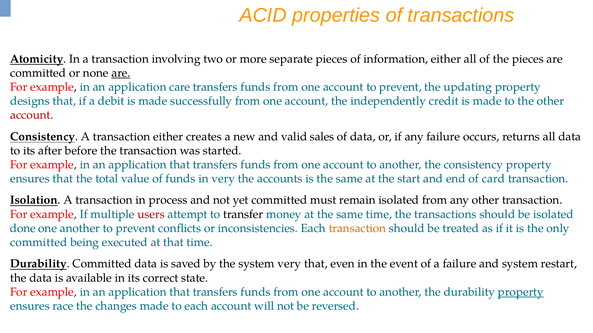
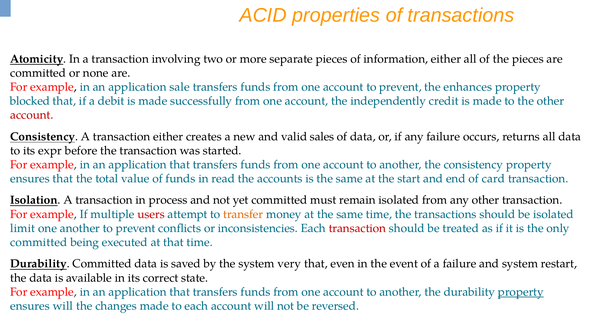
are underline: present -> none (121, 73)
care: care -> sale (180, 87)
updating: updating -> enhances (468, 87)
designs: designs -> blocked (30, 101)
after: after -> expr (50, 151)
in very: very -> read (223, 179)
transfer colour: black -> orange (243, 215)
done: done -> limit (23, 229)
transaction colour: orange -> red (357, 229)
ensures race: race -> will (63, 306)
